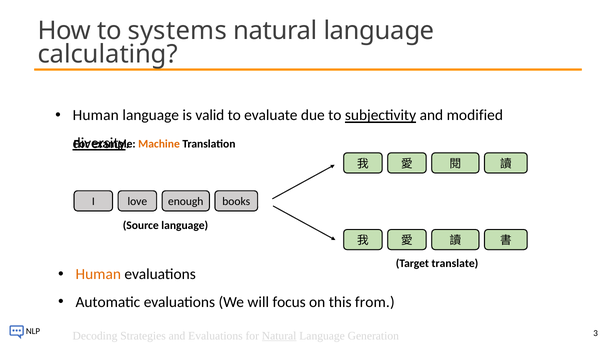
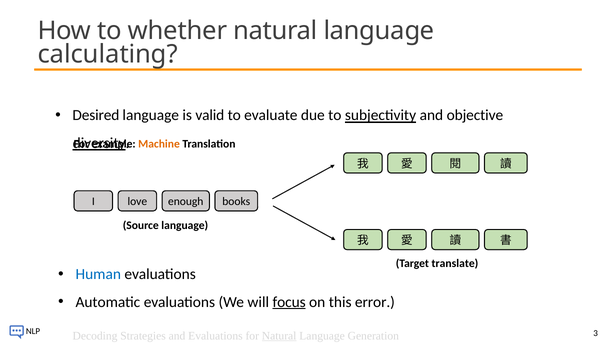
systems: systems -> whether (177, 31)
Human: Human -> Desired (96, 116)
modified: modified -> objective (475, 116)
Human colour: orange -> blue (98, 275)
focus underline: none -> present (289, 302)
from: from -> error (375, 302)
